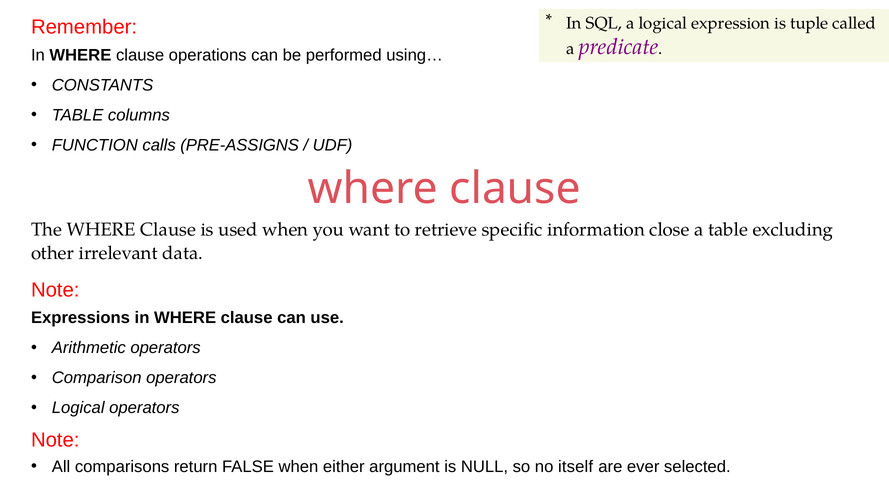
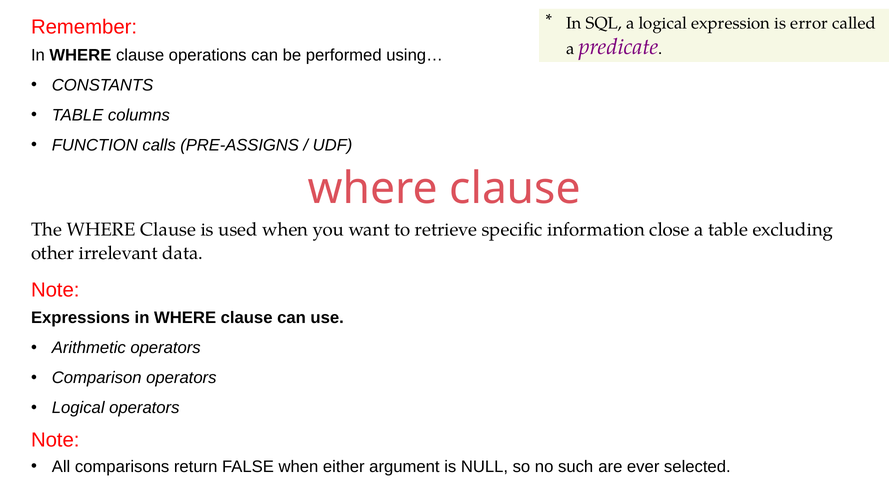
tuple: tuple -> error (809, 23)
itself: itself -> such (576, 467)
